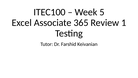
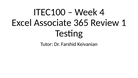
5: 5 -> 4 (102, 12)
